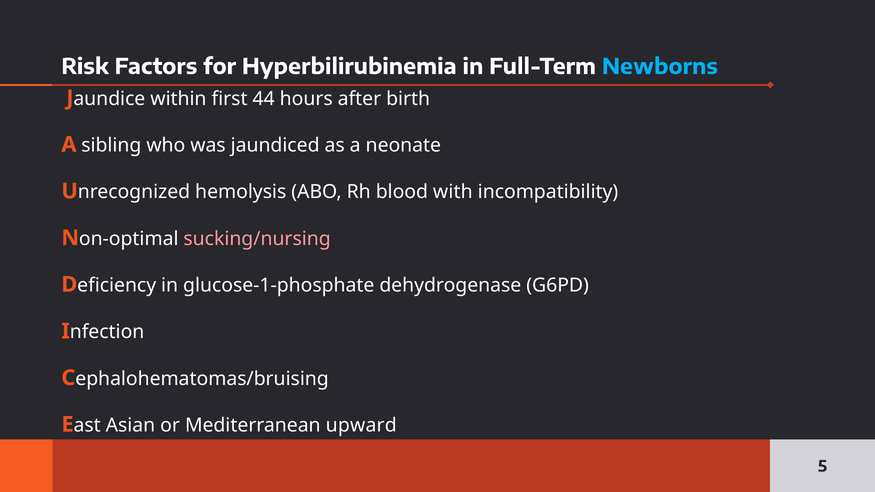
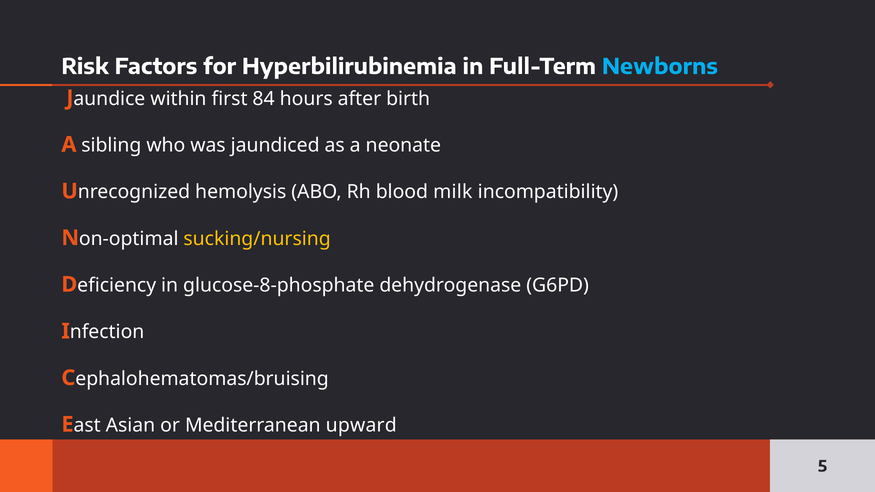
44: 44 -> 84 (264, 99)
with: with -> milk (453, 192)
sucking/nursing colour: pink -> yellow (257, 239)
glucose-1-phosphate: glucose-1-phosphate -> glucose-8-phosphate (279, 285)
